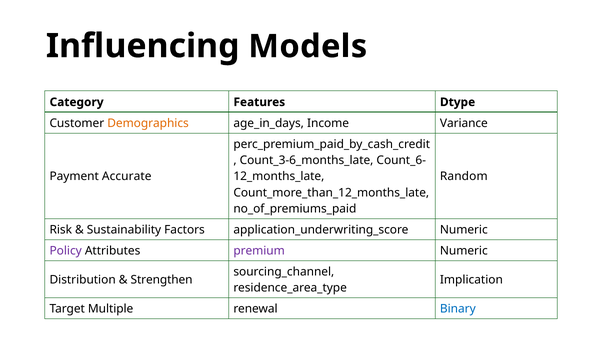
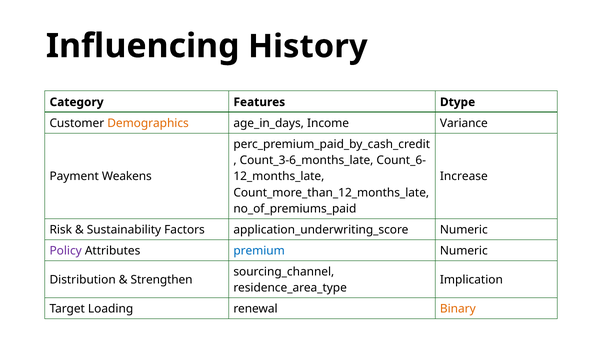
Models: Models -> History (308, 47)
Accurate: Accurate -> Weakens (127, 177)
Random: Random -> Increase (464, 177)
premium colour: purple -> blue (259, 251)
Multiple: Multiple -> Loading (111, 310)
Binary colour: blue -> orange (458, 310)
